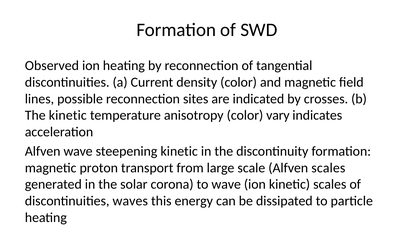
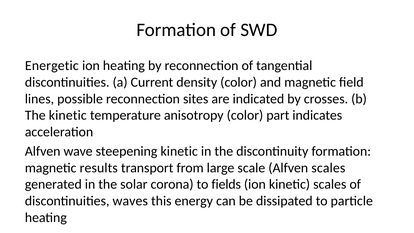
Observed: Observed -> Energetic (52, 66)
vary: vary -> part (278, 115)
proton: proton -> results (99, 168)
to wave: wave -> fields (226, 184)
